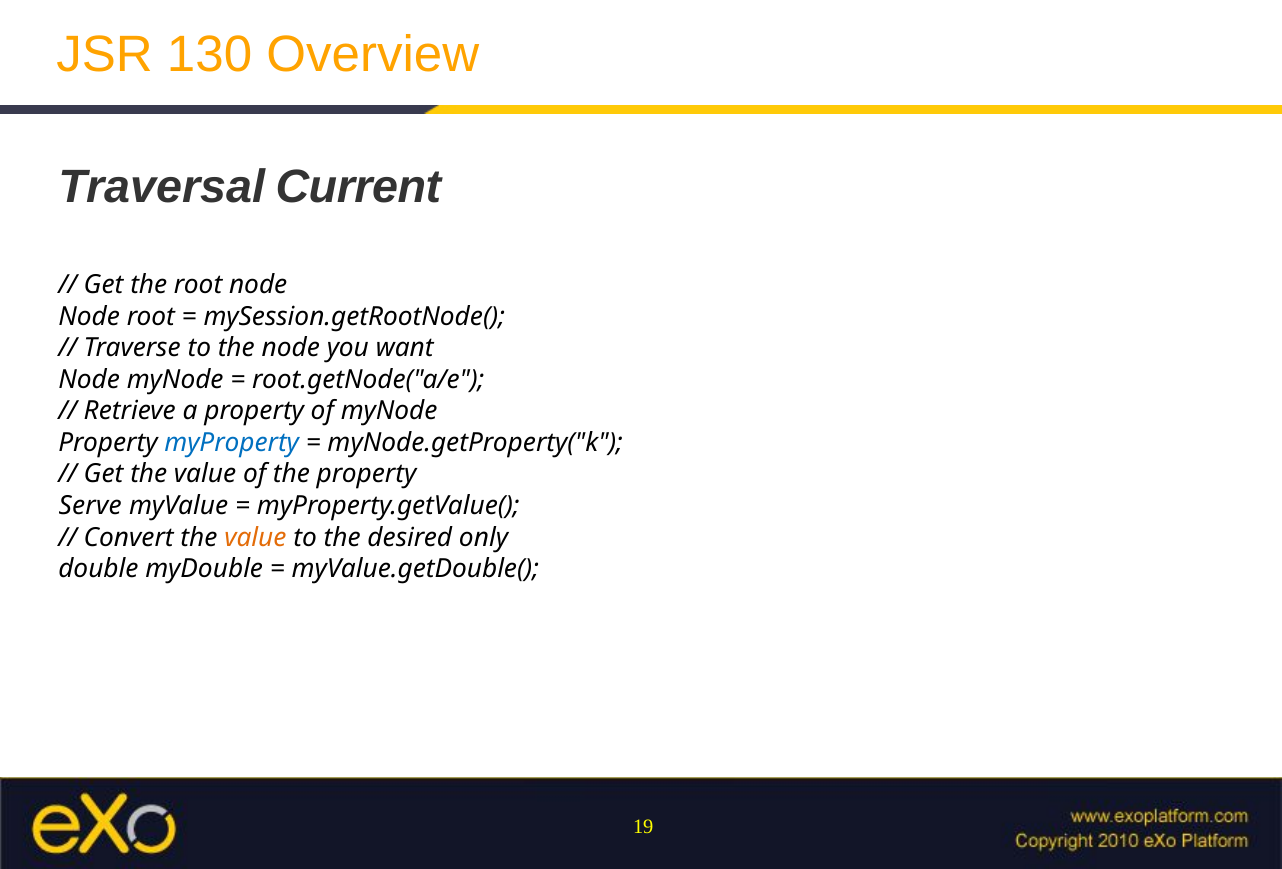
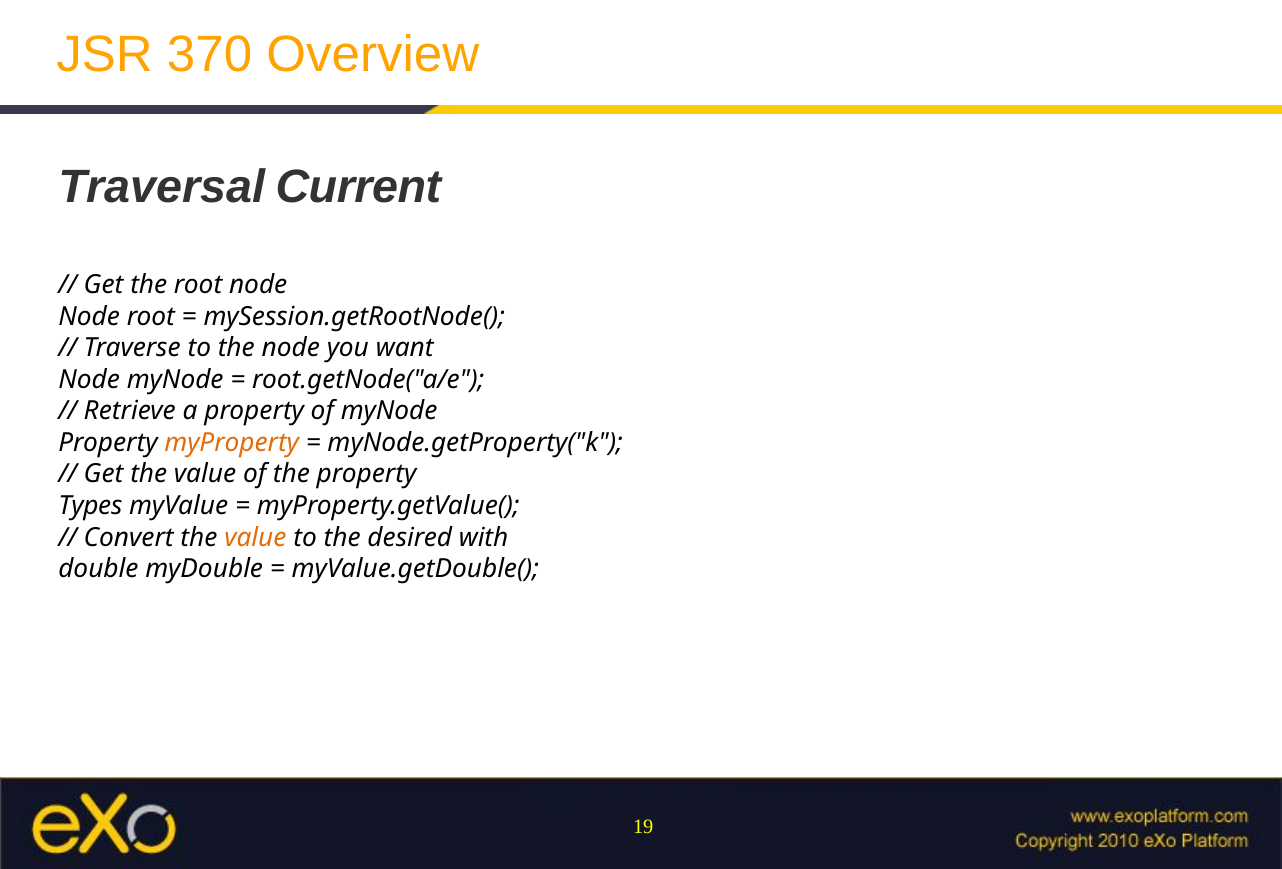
130: 130 -> 370 (210, 54)
myProperty colour: blue -> orange (232, 442)
Serve: Serve -> Types (90, 505)
only: only -> with (484, 537)
